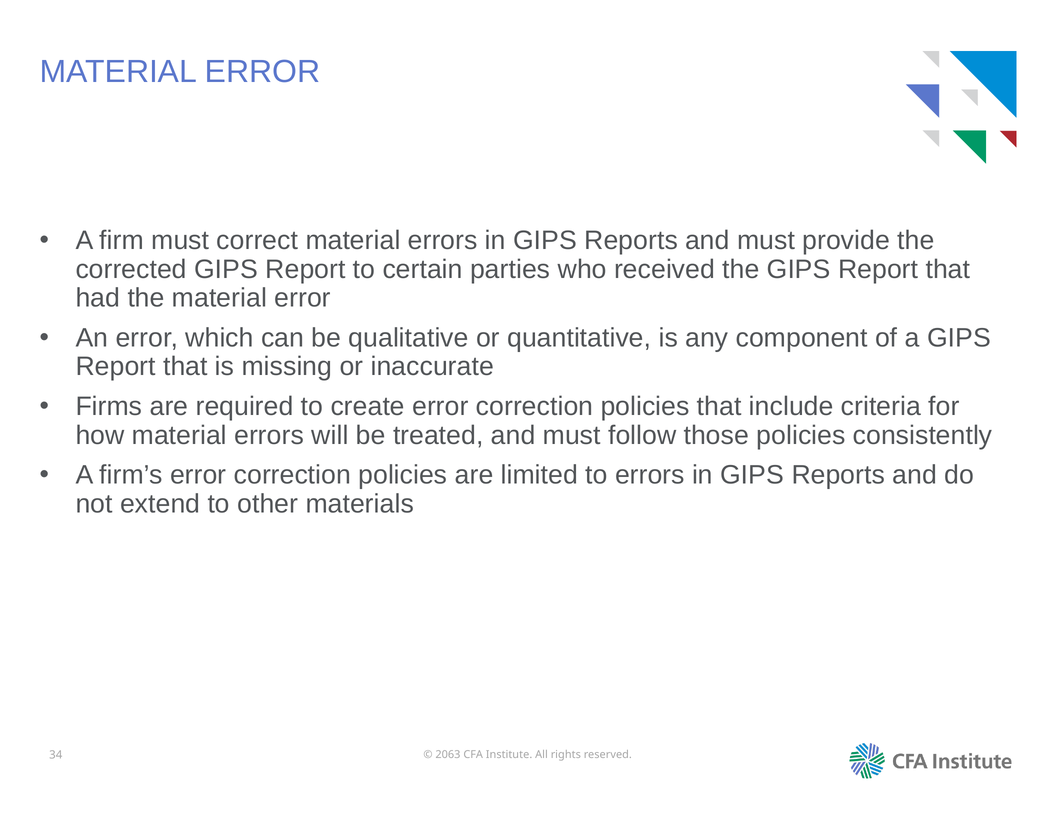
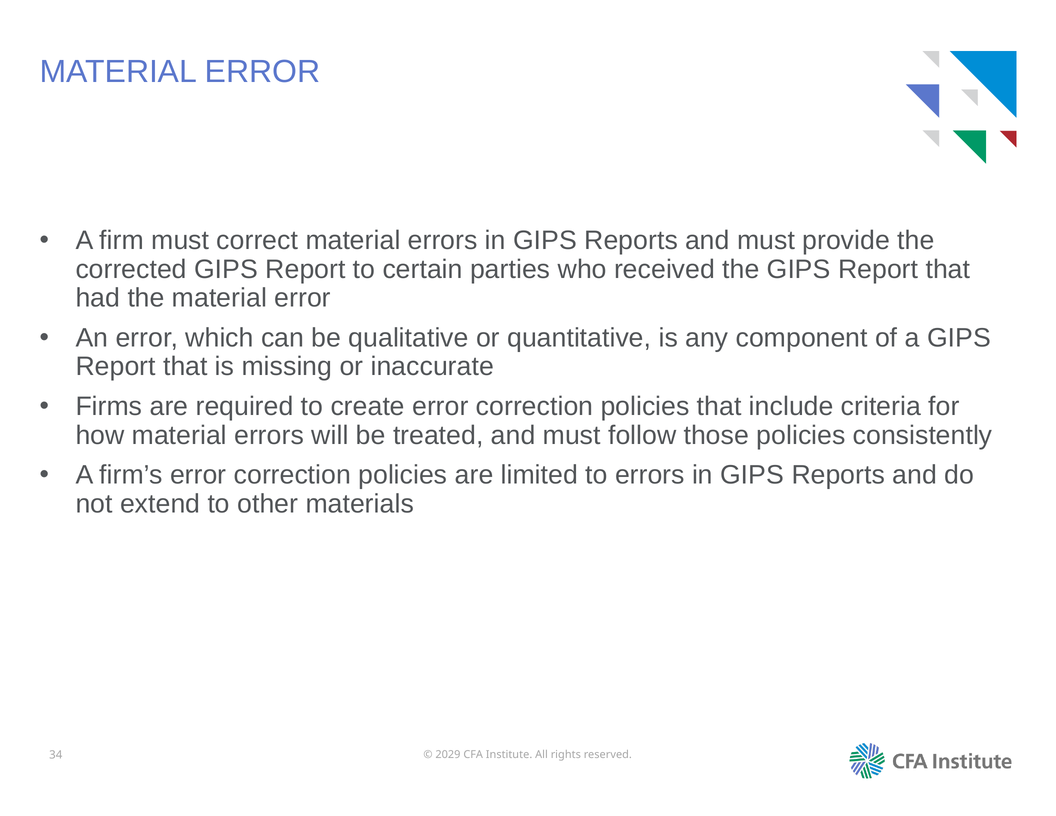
2063: 2063 -> 2029 (448, 755)
